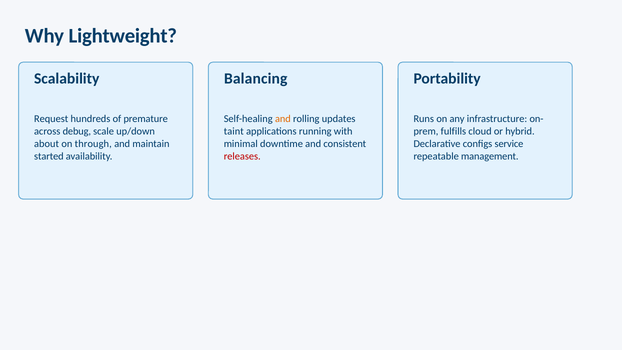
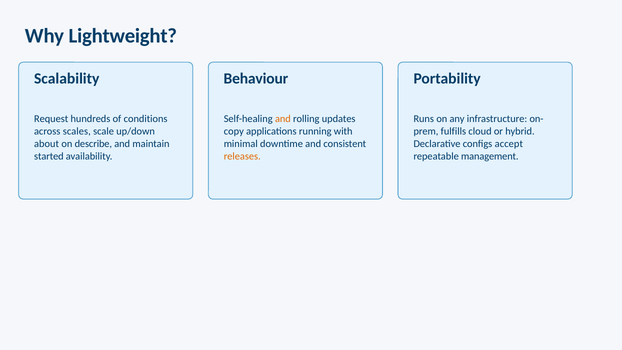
Balancing: Balancing -> Behaviour (256, 79)
premature: premature -> conditions (146, 119)
debug: debug -> scales (77, 131)
taint: taint -> copy (234, 131)
through: through -> describe (93, 144)
service: service -> accept (509, 144)
releases colour: red -> orange (242, 156)
